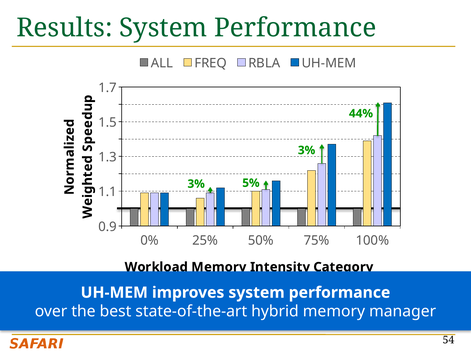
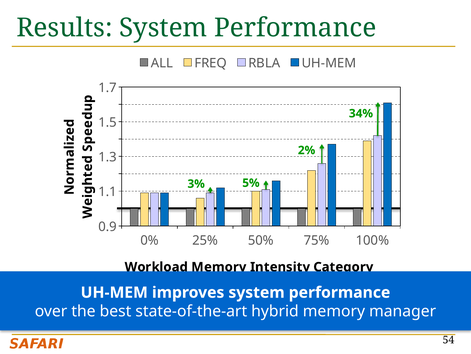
44%: 44% -> 34% (361, 113)
3%: 3% -> 2% (307, 150)
